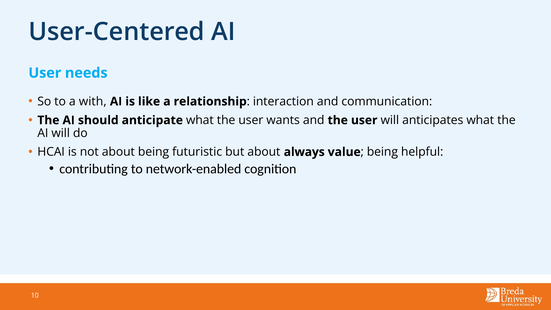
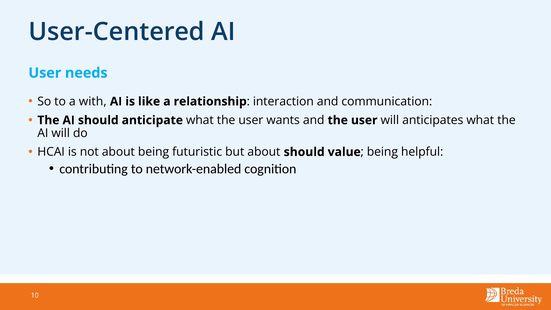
about always: always -> should (304, 152)
